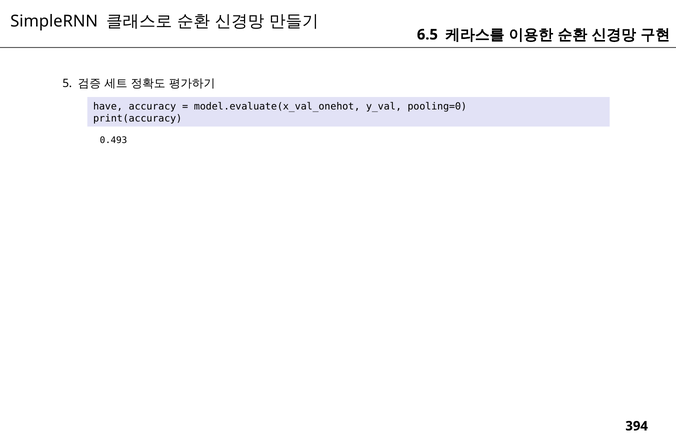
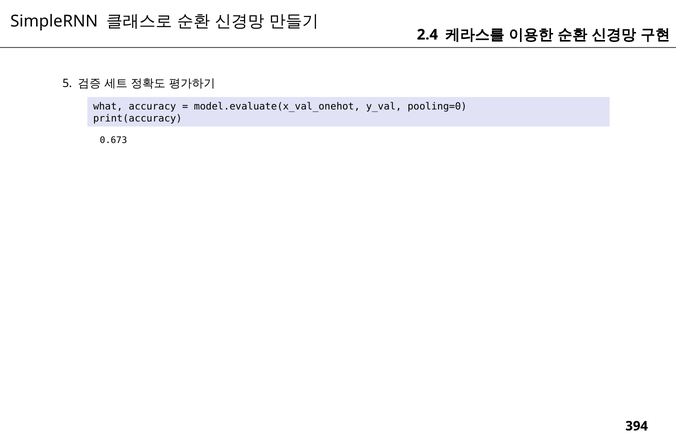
6.5: 6.5 -> 2.4 (427, 35)
have: have -> what (108, 107)
0.493: 0.493 -> 0.673 (113, 140)
